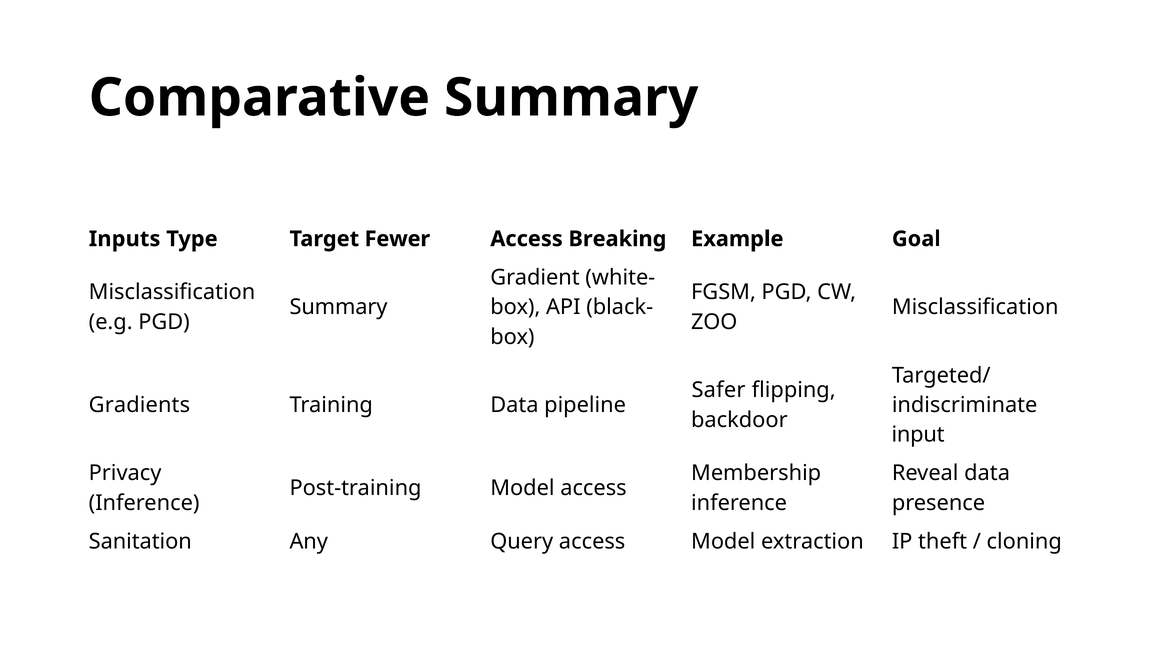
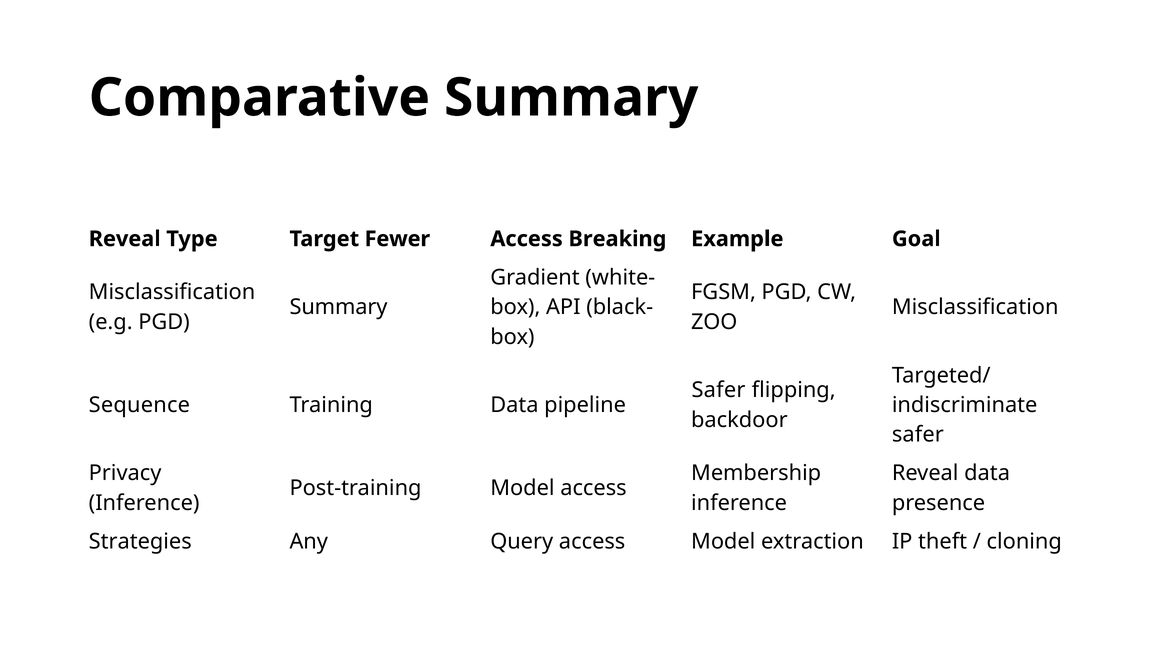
Inputs: Inputs -> Reveal (125, 239)
Gradients: Gradients -> Sequence (139, 405)
input: input -> safer (918, 435)
Sanitation: Sanitation -> Strategies (140, 541)
